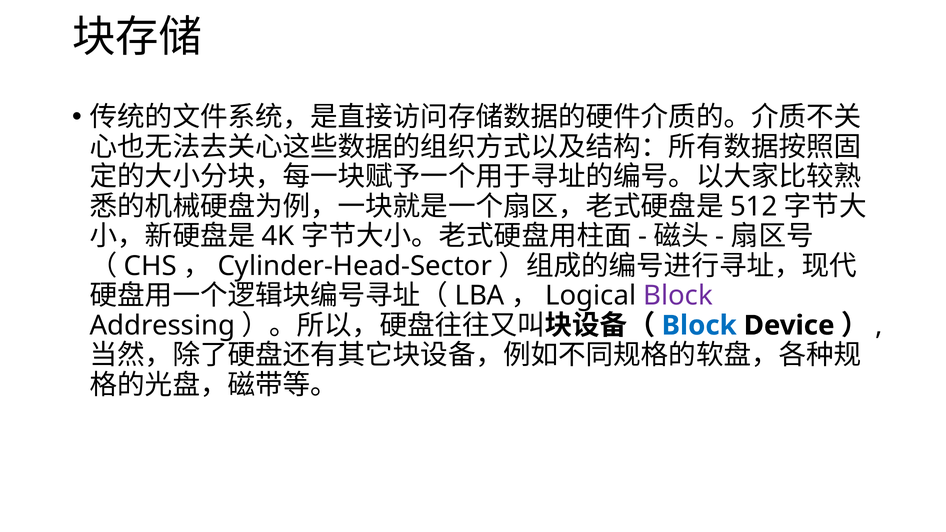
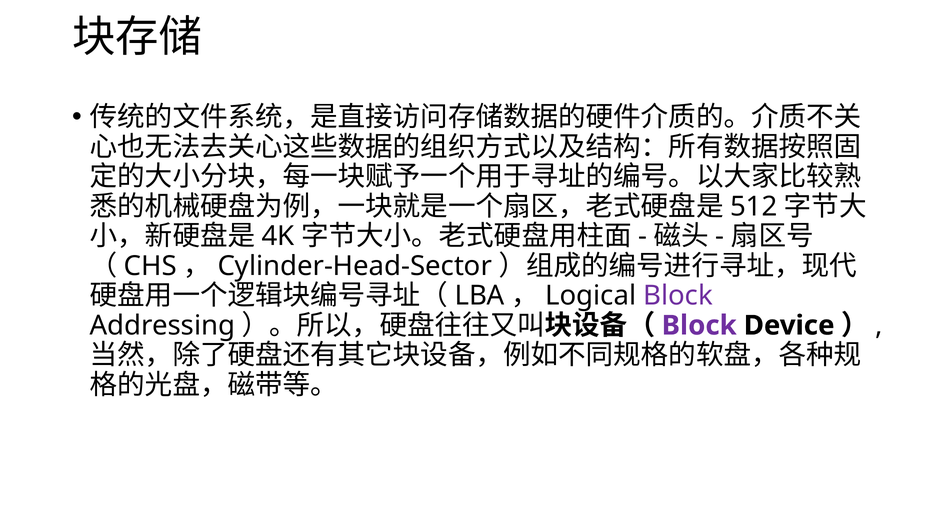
Block colour: blue -> purple (699, 326)
